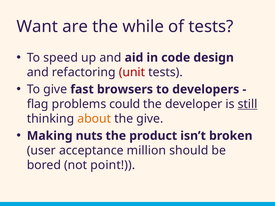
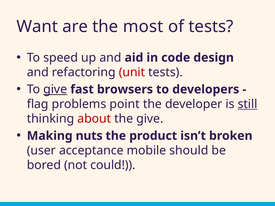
while: while -> most (143, 27)
give underline: none -> present (55, 89)
could: could -> point (125, 104)
about colour: orange -> red (94, 119)
million: million -> mobile (146, 151)
point: point -> could (113, 165)
